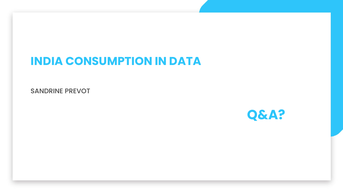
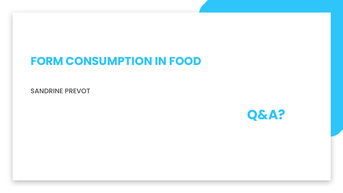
INDIA: INDIA -> FORM (47, 61)
DATA: DATA -> FOOD (185, 61)
